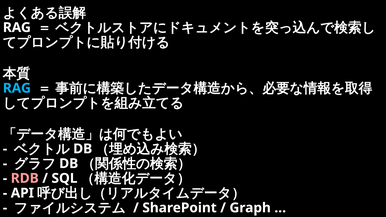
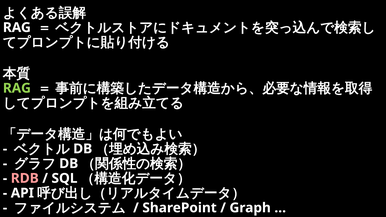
RAG colour: light blue -> light green (17, 88)
